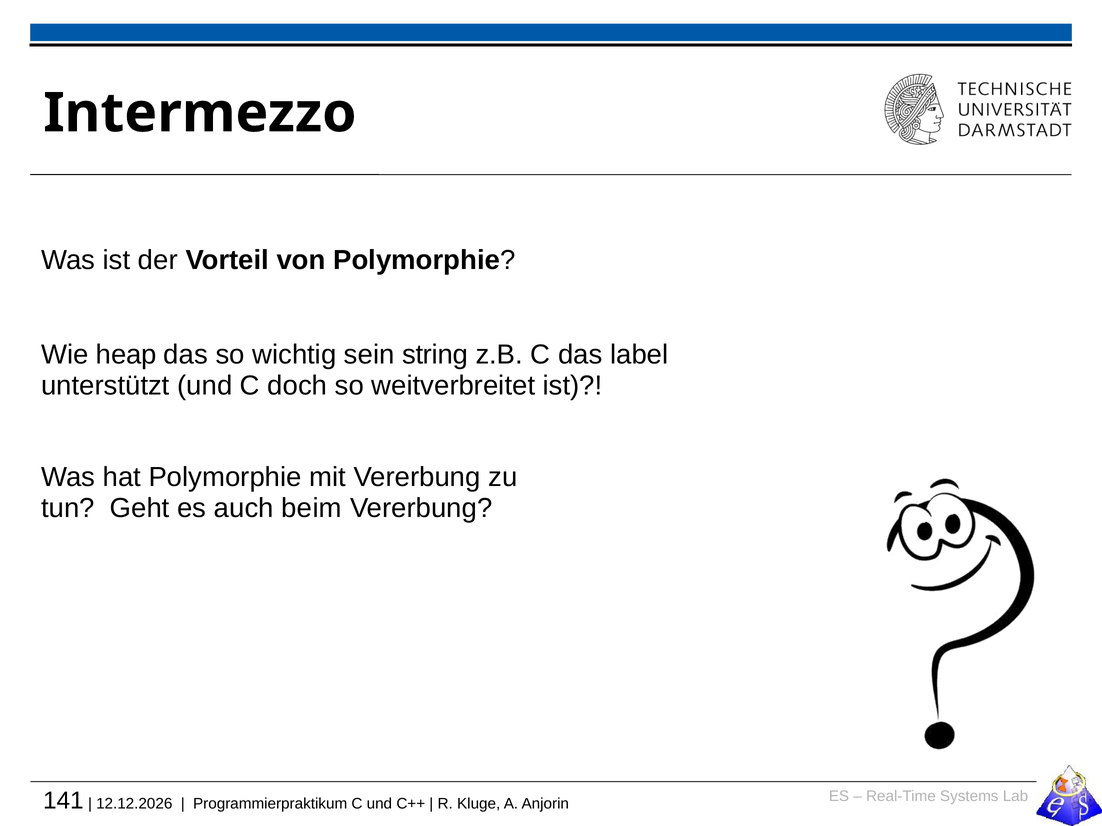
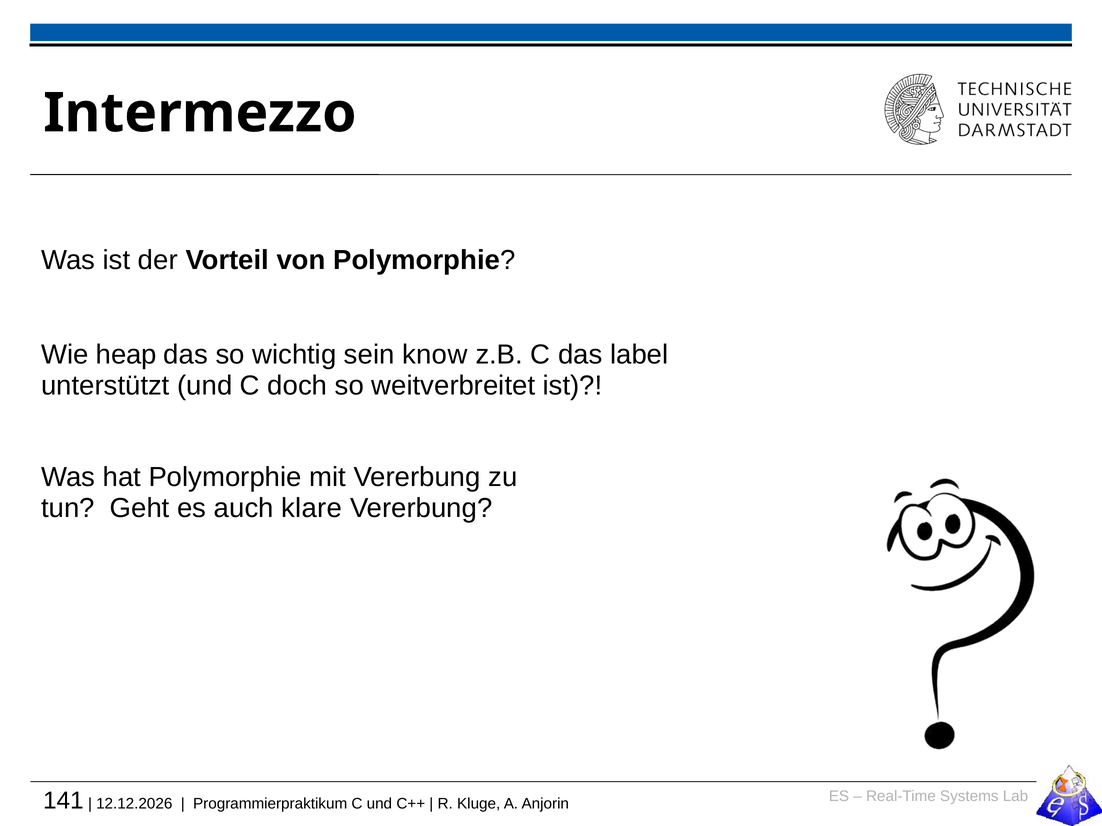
string: string -> know (435, 355)
beim: beim -> klare (312, 508)
